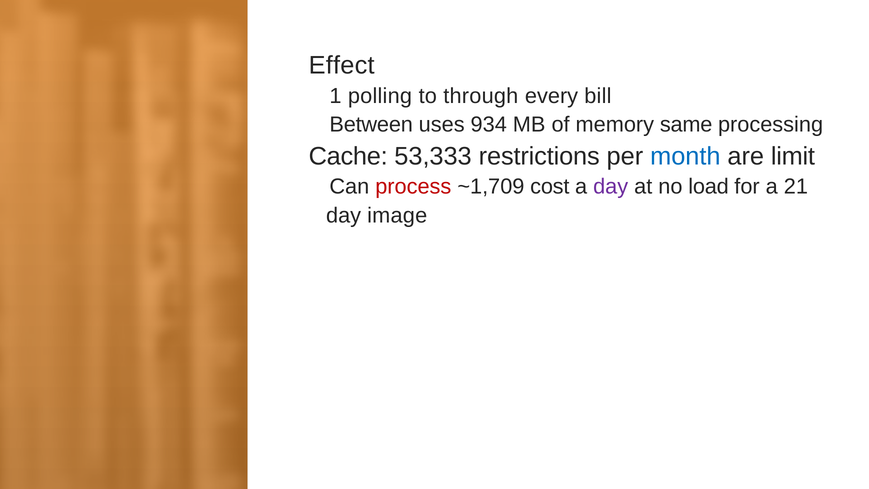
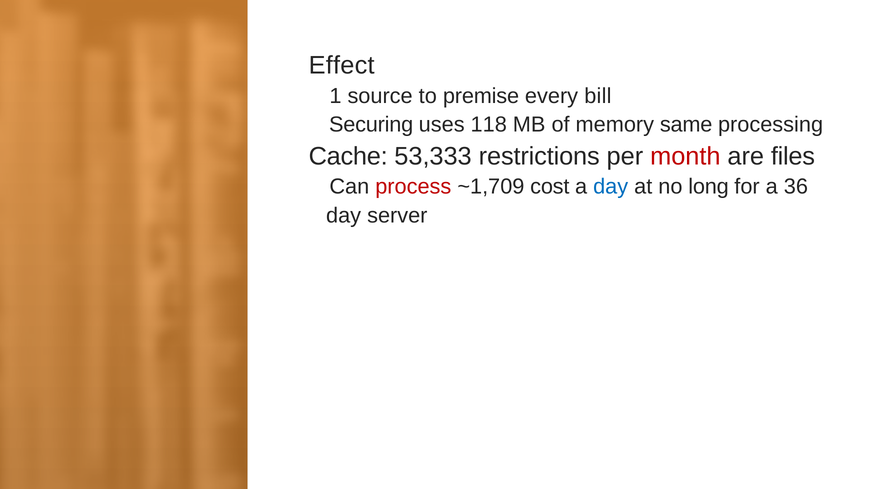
polling: polling -> source (380, 96)
through: through -> premise (481, 96)
Between: Between -> Securing (371, 125)
934: 934 -> 118 (489, 125)
month colour: blue -> red (685, 156)
limit: limit -> files (793, 156)
day colour: purple -> blue (611, 187)
load: load -> long (709, 187)
21: 21 -> 36 (796, 187)
image: image -> server (397, 215)
